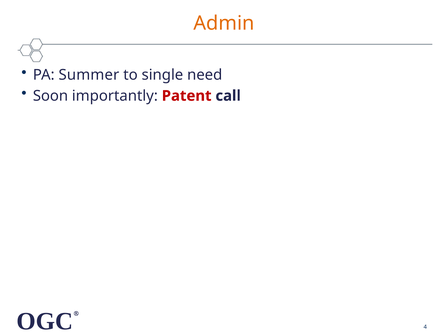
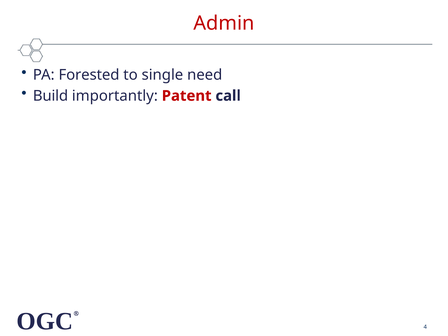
Admin colour: orange -> red (224, 23)
Summer: Summer -> Forested (89, 75)
Soon: Soon -> Build (50, 96)
